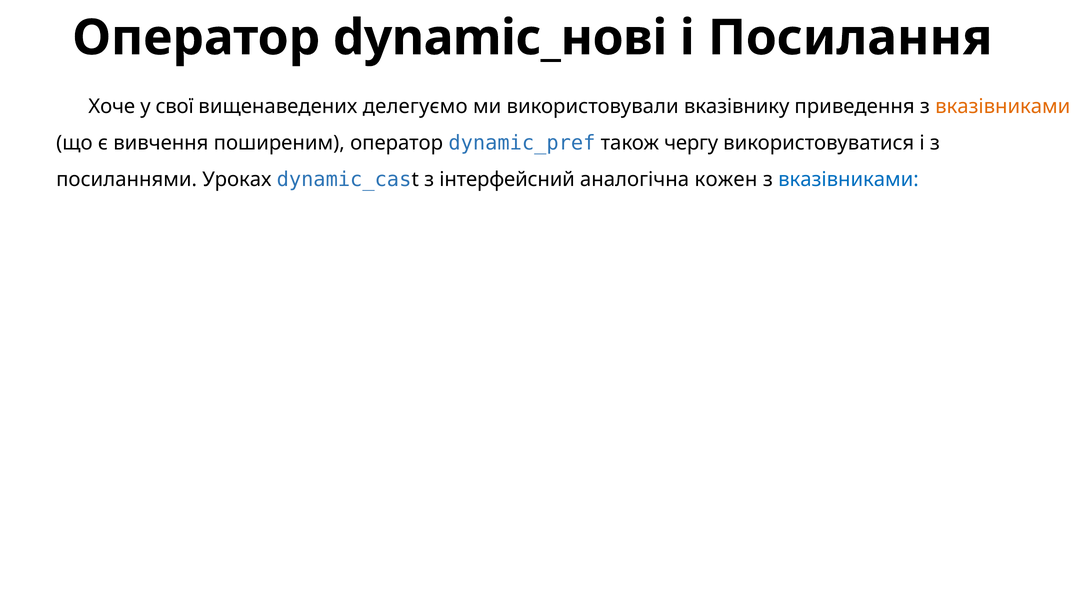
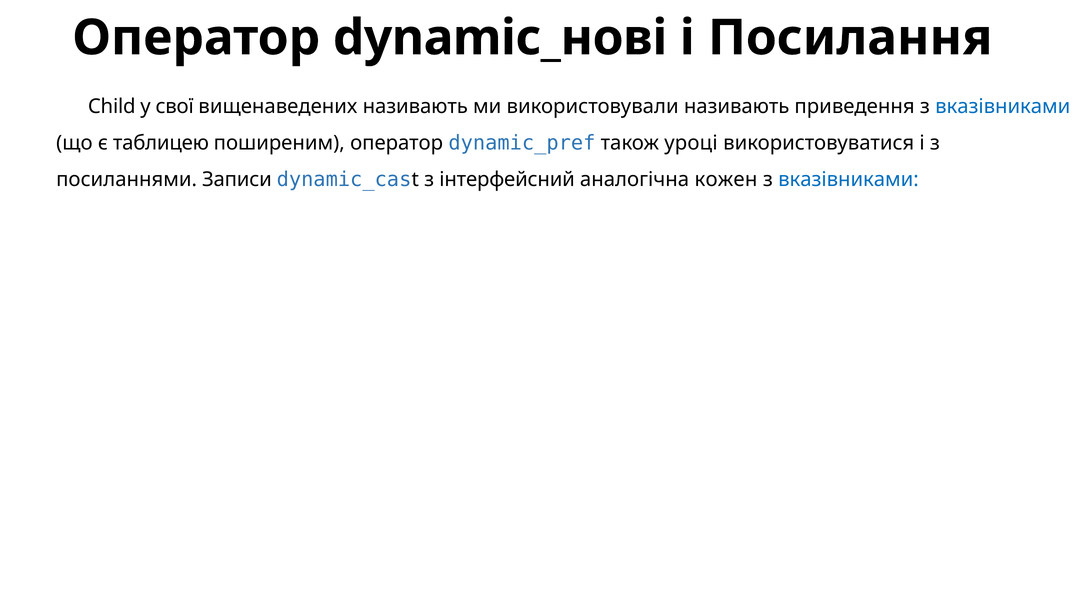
Хоче: Хоче -> Child (112, 106)
вищенаведених делегуємо: делегуємо -> називають (415, 106)
використовували вказівнику: вказівнику -> називають (737, 106)
вказівниками colour: orange -> blue (1003, 106)
вивчення: вивчення -> таблицею (161, 143)
чергу: чергу -> уроці (691, 143)
Уроках: Уроках -> Записи (237, 180)
